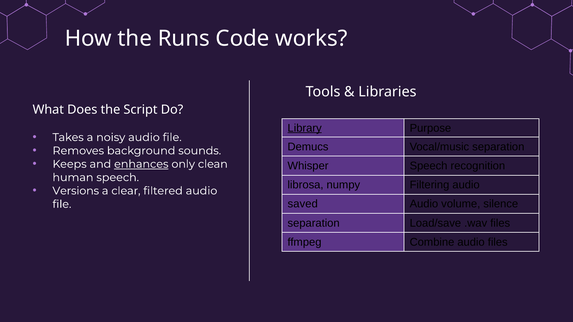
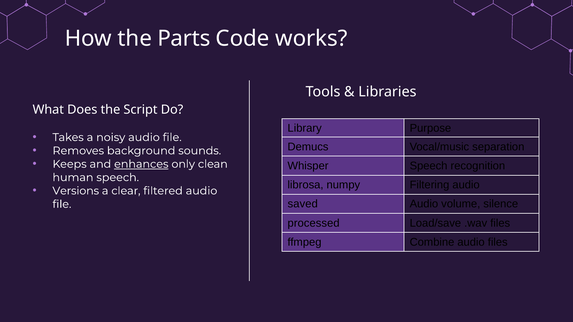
Runs: Runs -> Parts (184, 38)
Library underline: present -> none (305, 128)
separation: separation -> processed (314, 223)
